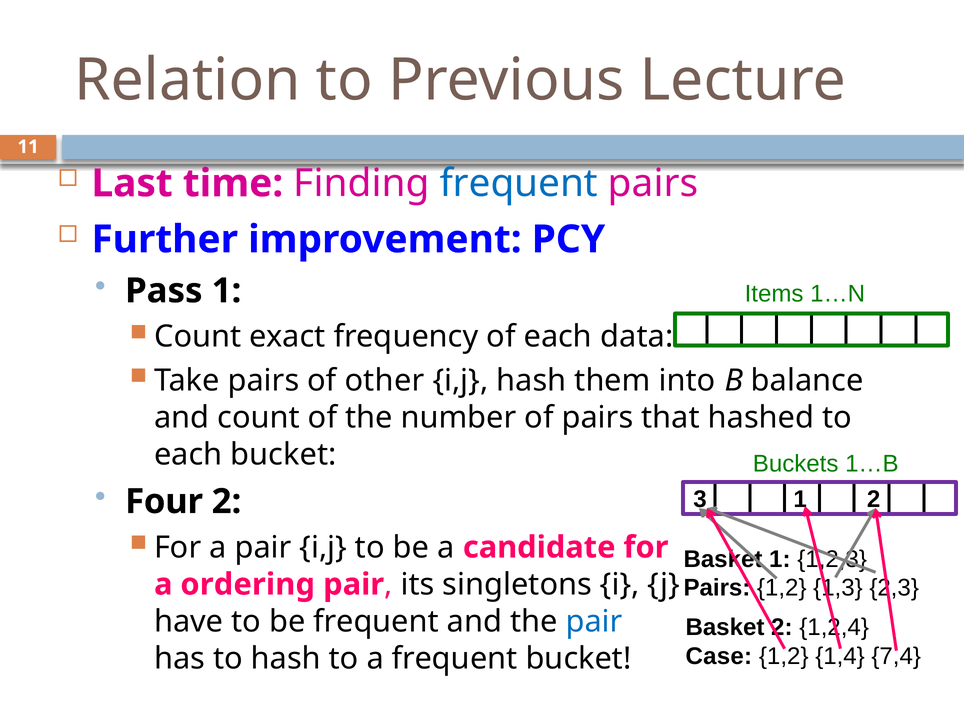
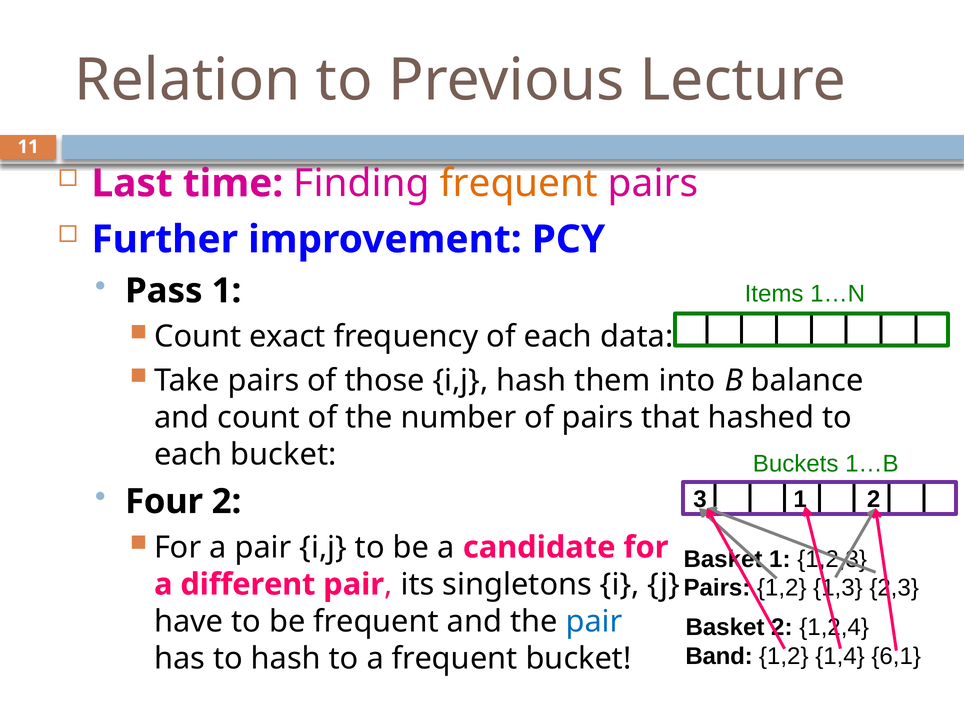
frequent colour: blue -> orange (519, 183)
other: other -> those (385, 380)
ordering: ordering -> different (248, 584)
Case: Case -> Band (719, 656)
7,4: 7,4 -> 6,1 (896, 656)
